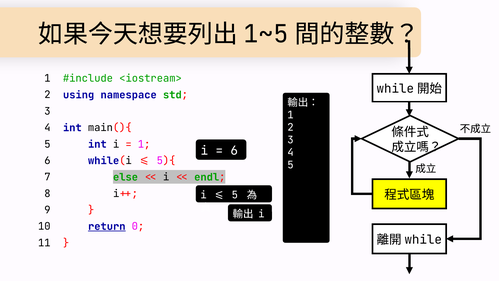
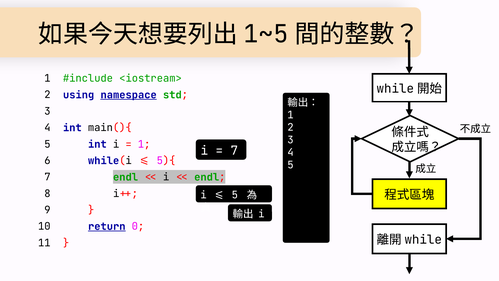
namespace underline: none -> present (129, 95)
6: 6 -> 7 (234, 151)
7 else: else -> endl (125, 177)
